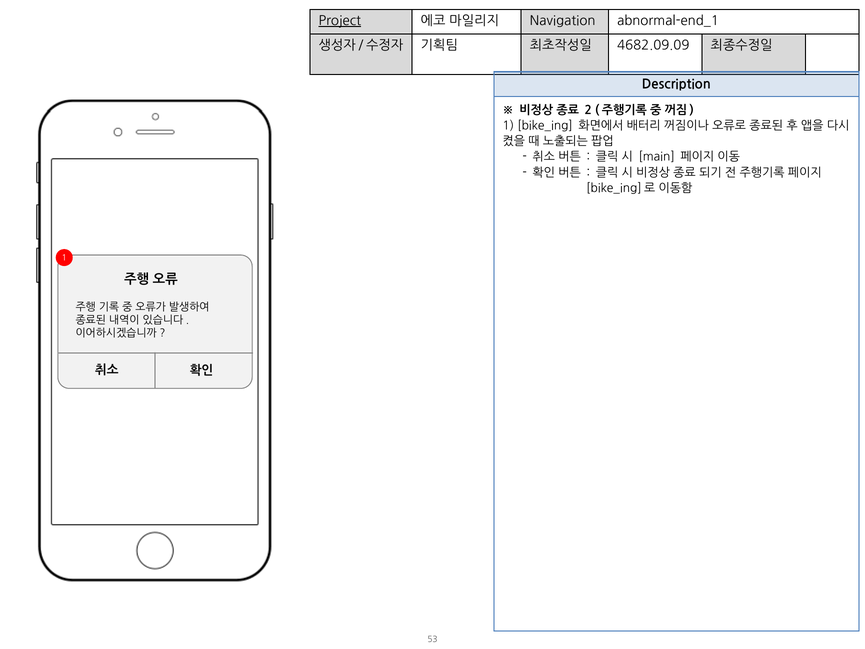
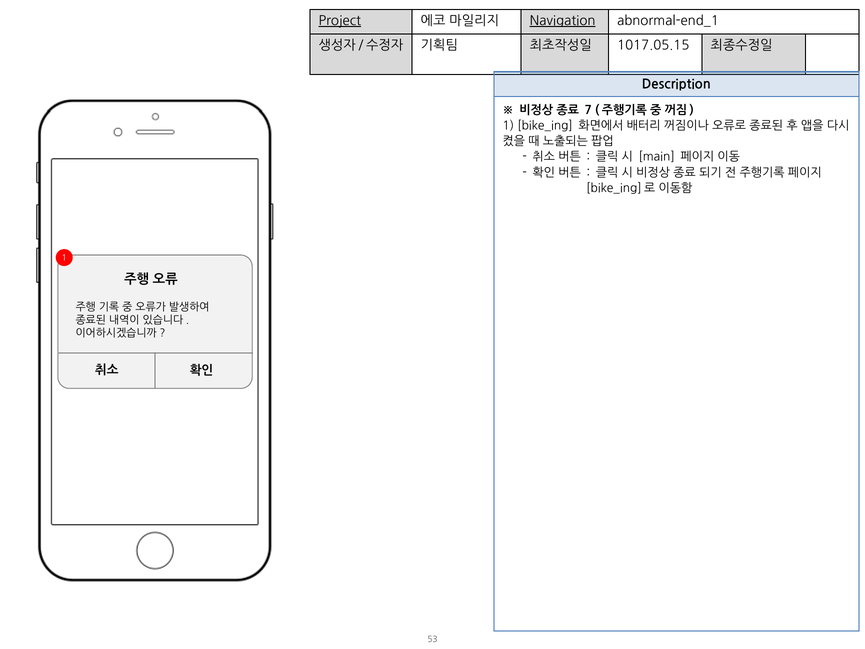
Navigation underline: none -> present (563, 21)
4682.09.09: 4682.09.09 -> 1017.05.15 (653, 45)
2: 2 -> 7 (588, 110)
